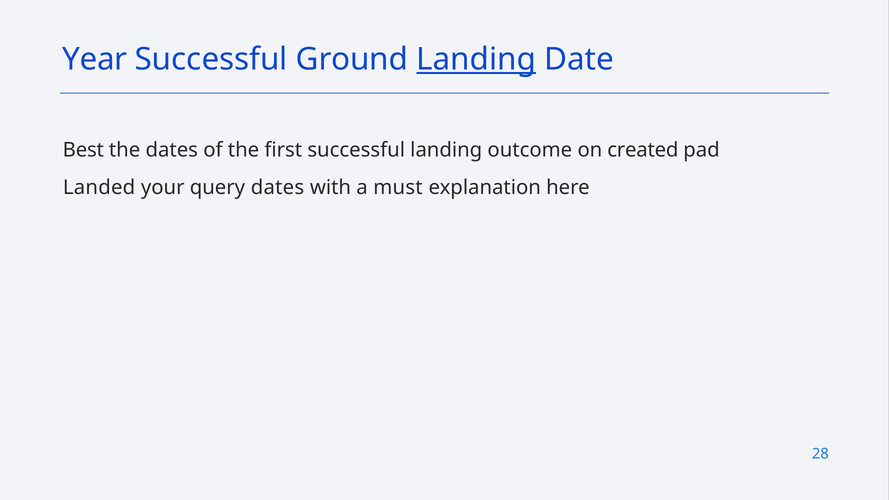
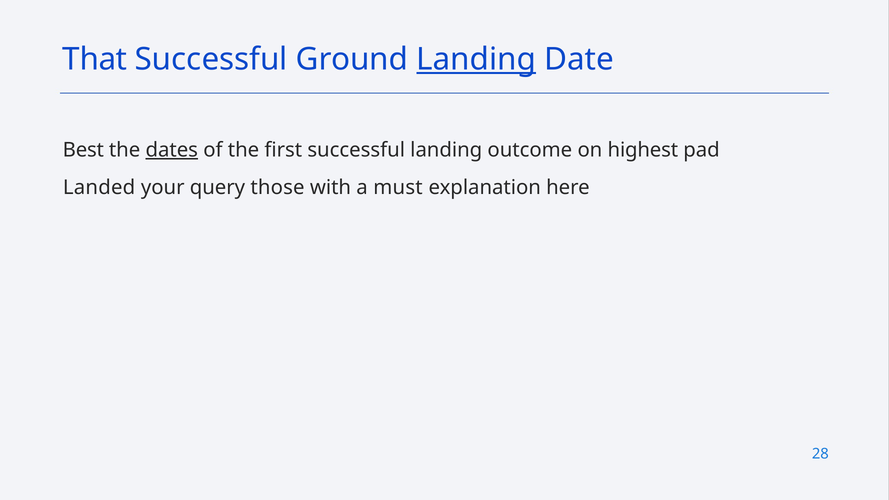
Year: Year -> That (95, 59)
dates underline: none -> present (172, 150)
created: created -> highest (643, 150)
query dates: dates -> those (277, 187)
